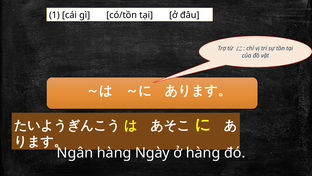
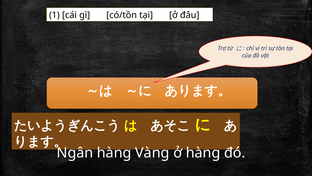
Ngày: Ngày -> Vàng (152, 153)
